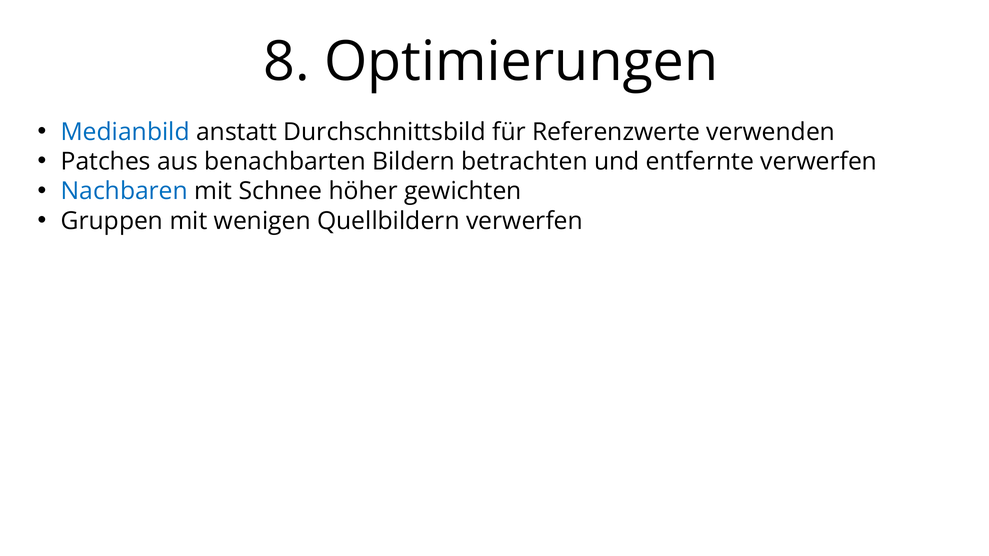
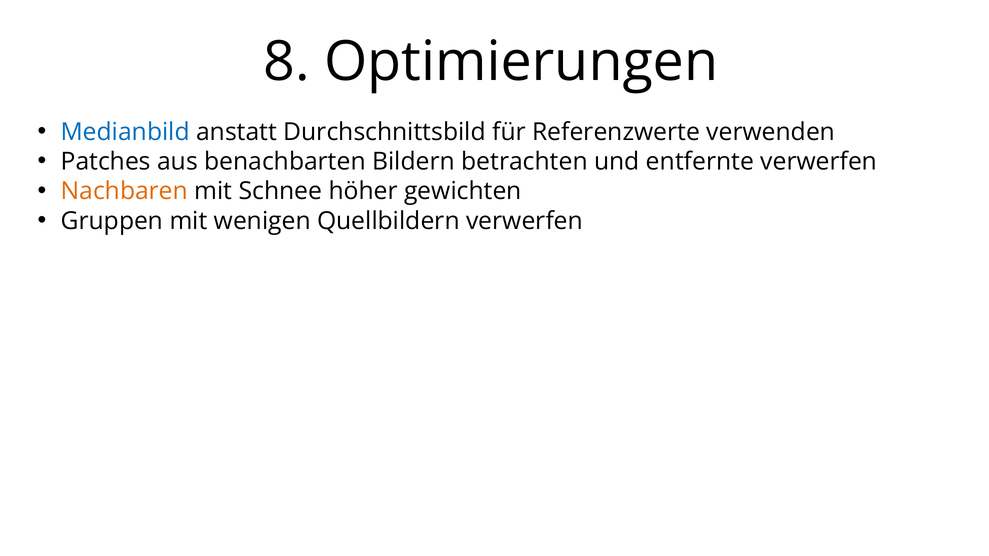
Nachbaren colour: blue -> orange (124, 191)
